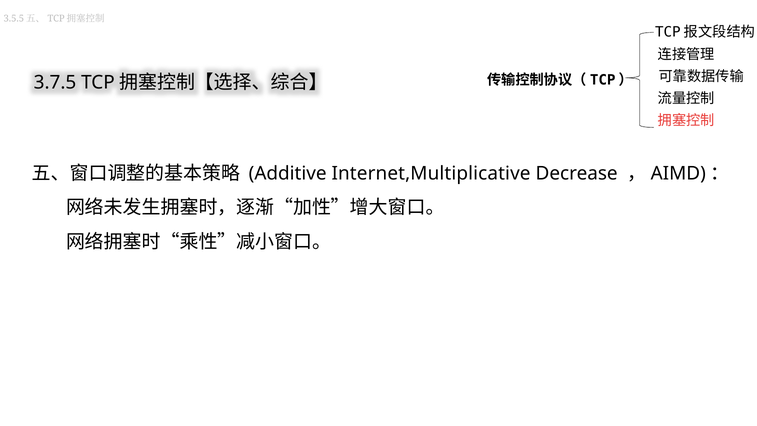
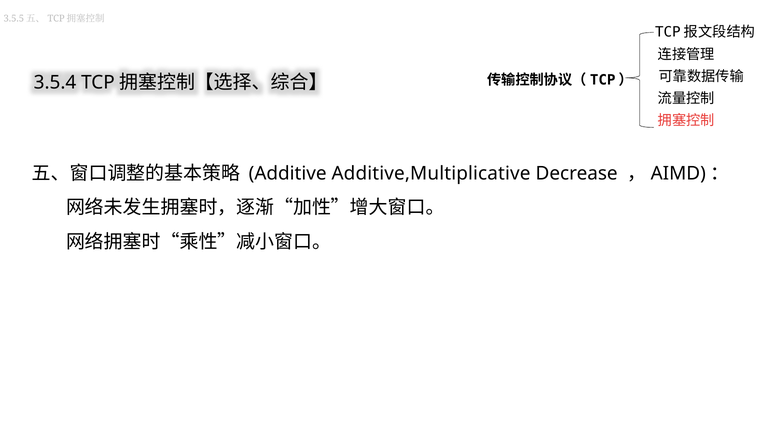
3.7.5: 3.7.5 -> 3.5.4 (55, 83)
Internet,Multiplicative: Internet,Multiplicative -> Additive,Multiplicative (431, 174)
